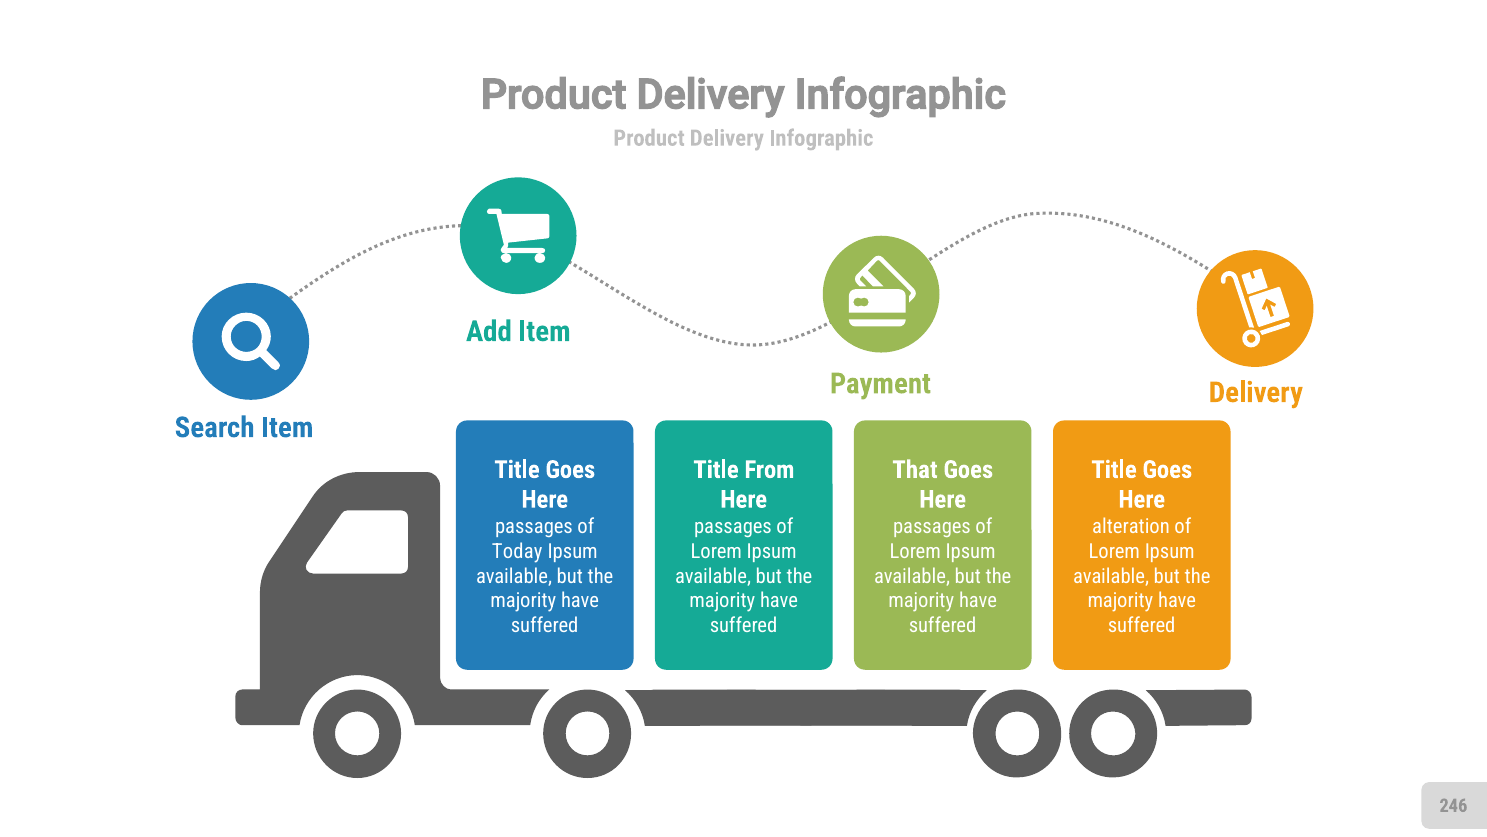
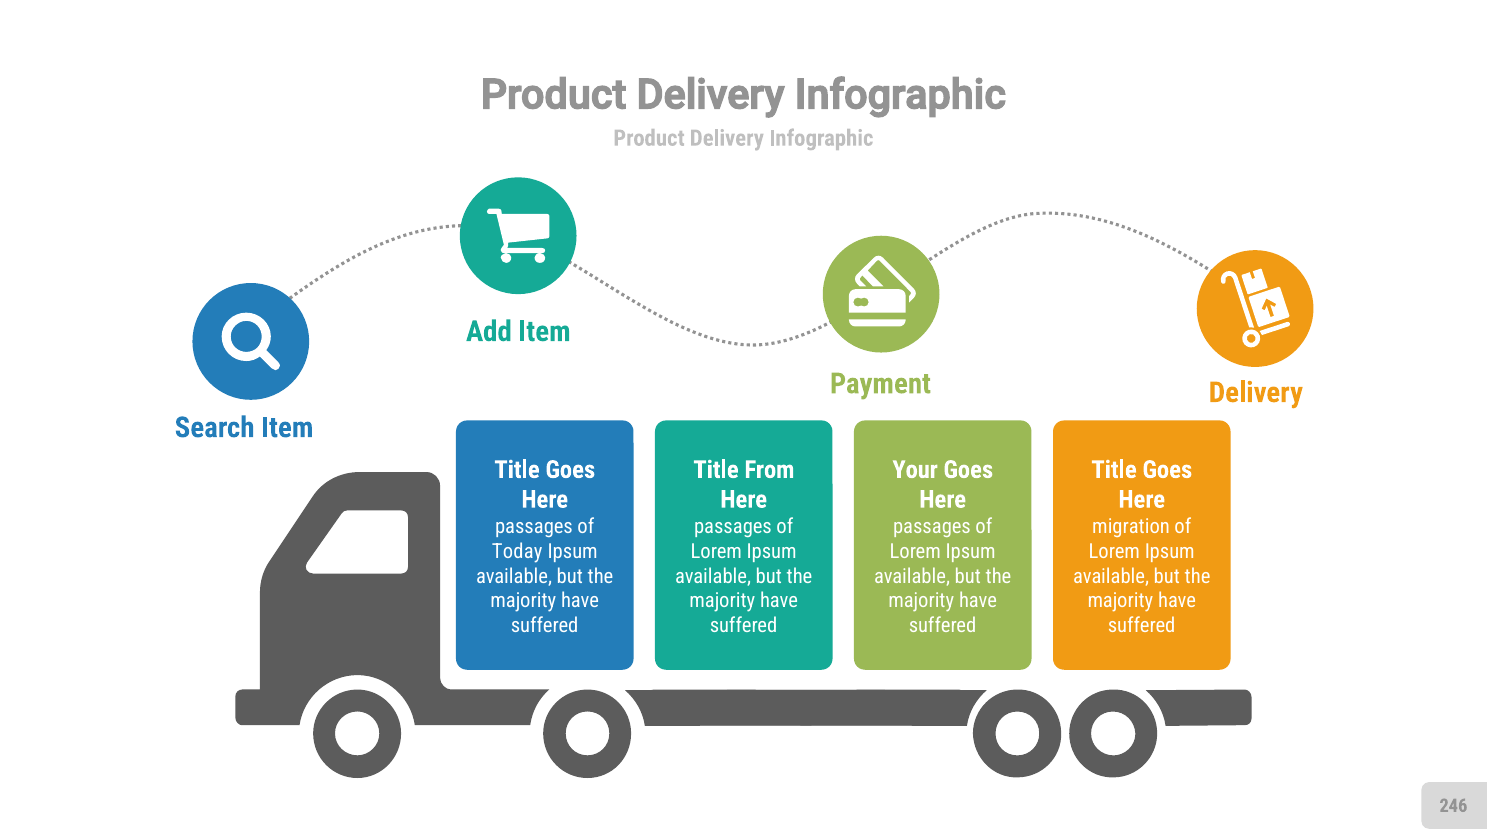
That: That -> Your (915, 469)
alteration: alteration -> migration (1131, 526)
